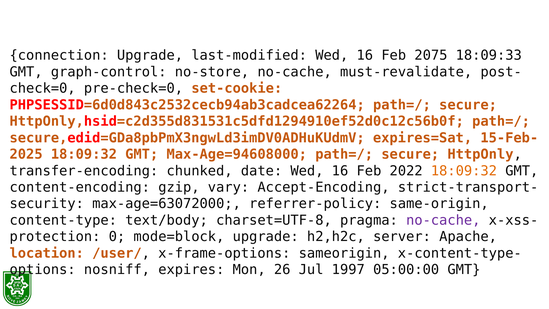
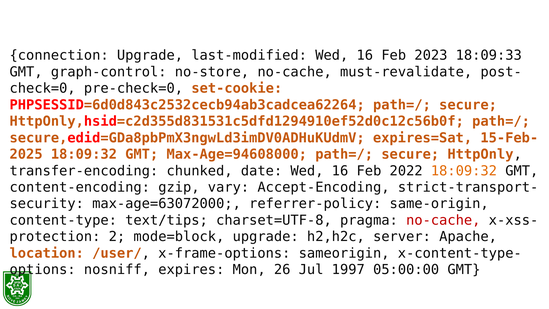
2075: 2075 -> 2023 (431, 55)
text/body: text/body -> text/tips (167, 220)
no-cache colour: purple -> red (443, 220)
0: 0 -> 2 (117, 237)
